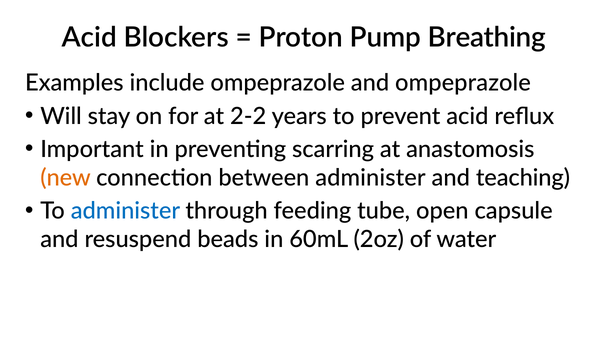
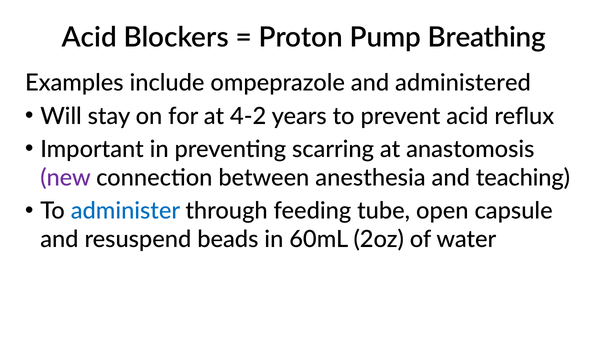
and ompeprazole: ompeprazole -> administered (463, 83)
2-2: 2-2 -> 4-2 (248, 116)
new colour: orange -> purple (66, 178)
between administer: administer -> anesthesia (370, 178)
